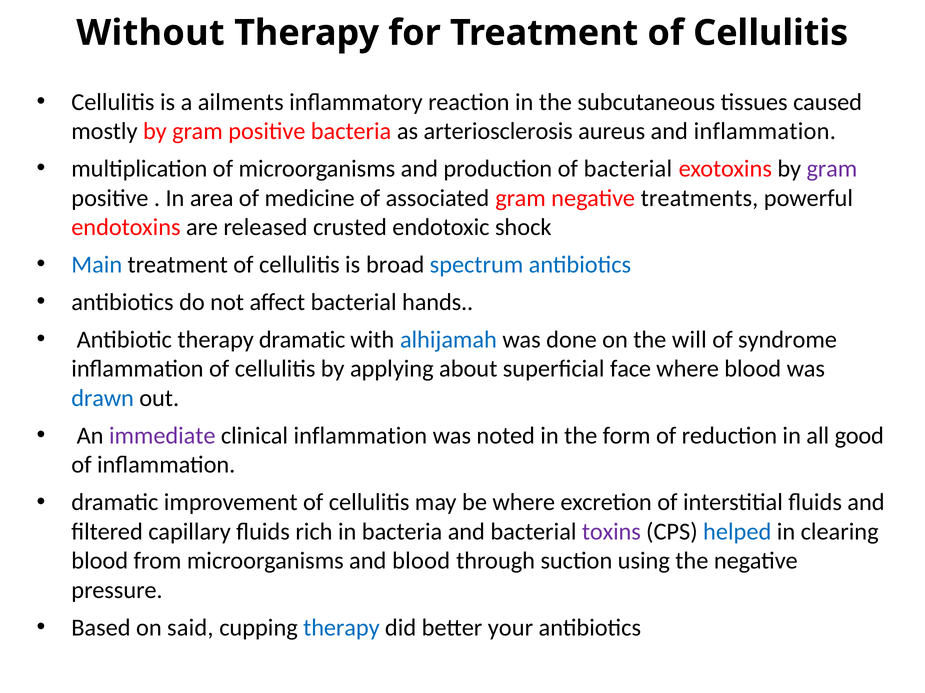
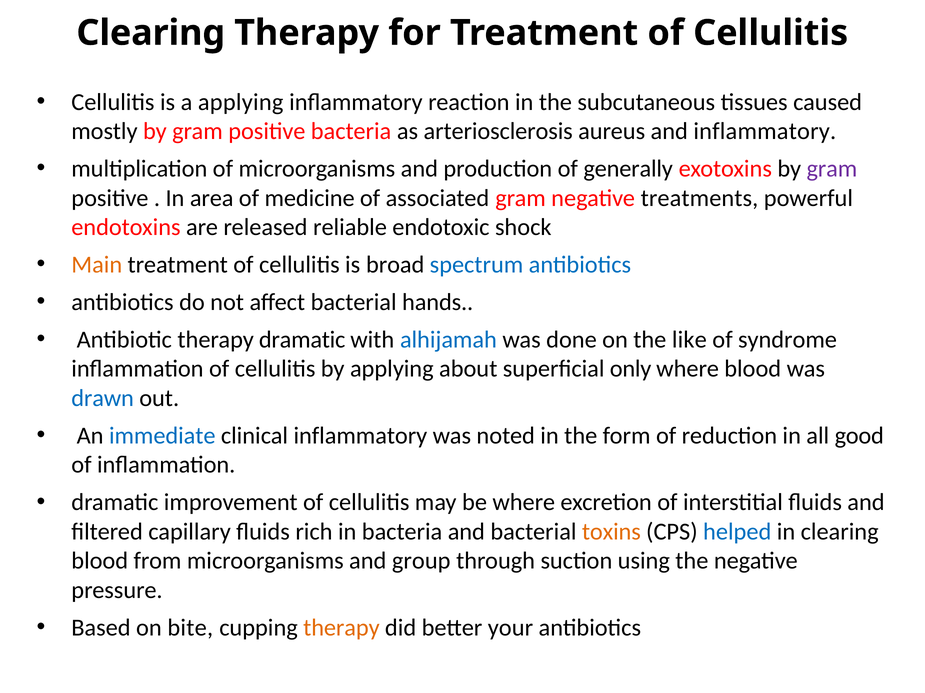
Without: Without -> Clearing (151, 33)
a ailments: ailments -> applying (241, 102)
and inflammation: inflammation -> inflammatory (765, 131)
of bacterial: bacterial -> generally (628, 169)
crusted: crusted -> reliable (350, 227)
Main colour: blue -> orange (97, 265)
will: will -> like (689, 340)
face: face -> only (631, 369)
immediate colour: purple -> blue (162, 436)
clinical inflammation: inflammation -> inflammatory (360, 436)
toxins colour: purple -> orange (611, 532)
and blood: blood -> group (421, 561)
said: said -> bite (190, 628)
therapy colour: blue -> orange (341, 628)
